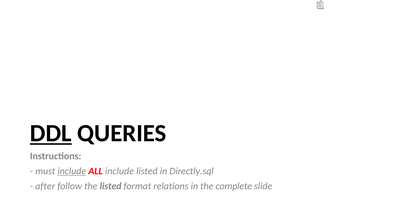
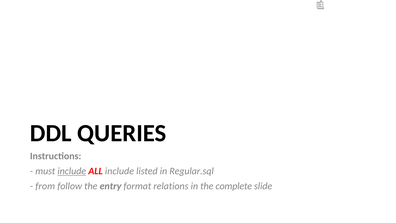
DDL underline: present -> none (51, 133)
Directly.sql: Directly.sql -> Regular.sql (192, 171)
after: after -> from (45, 186)
the listed: listed -> entry (111, 186)
